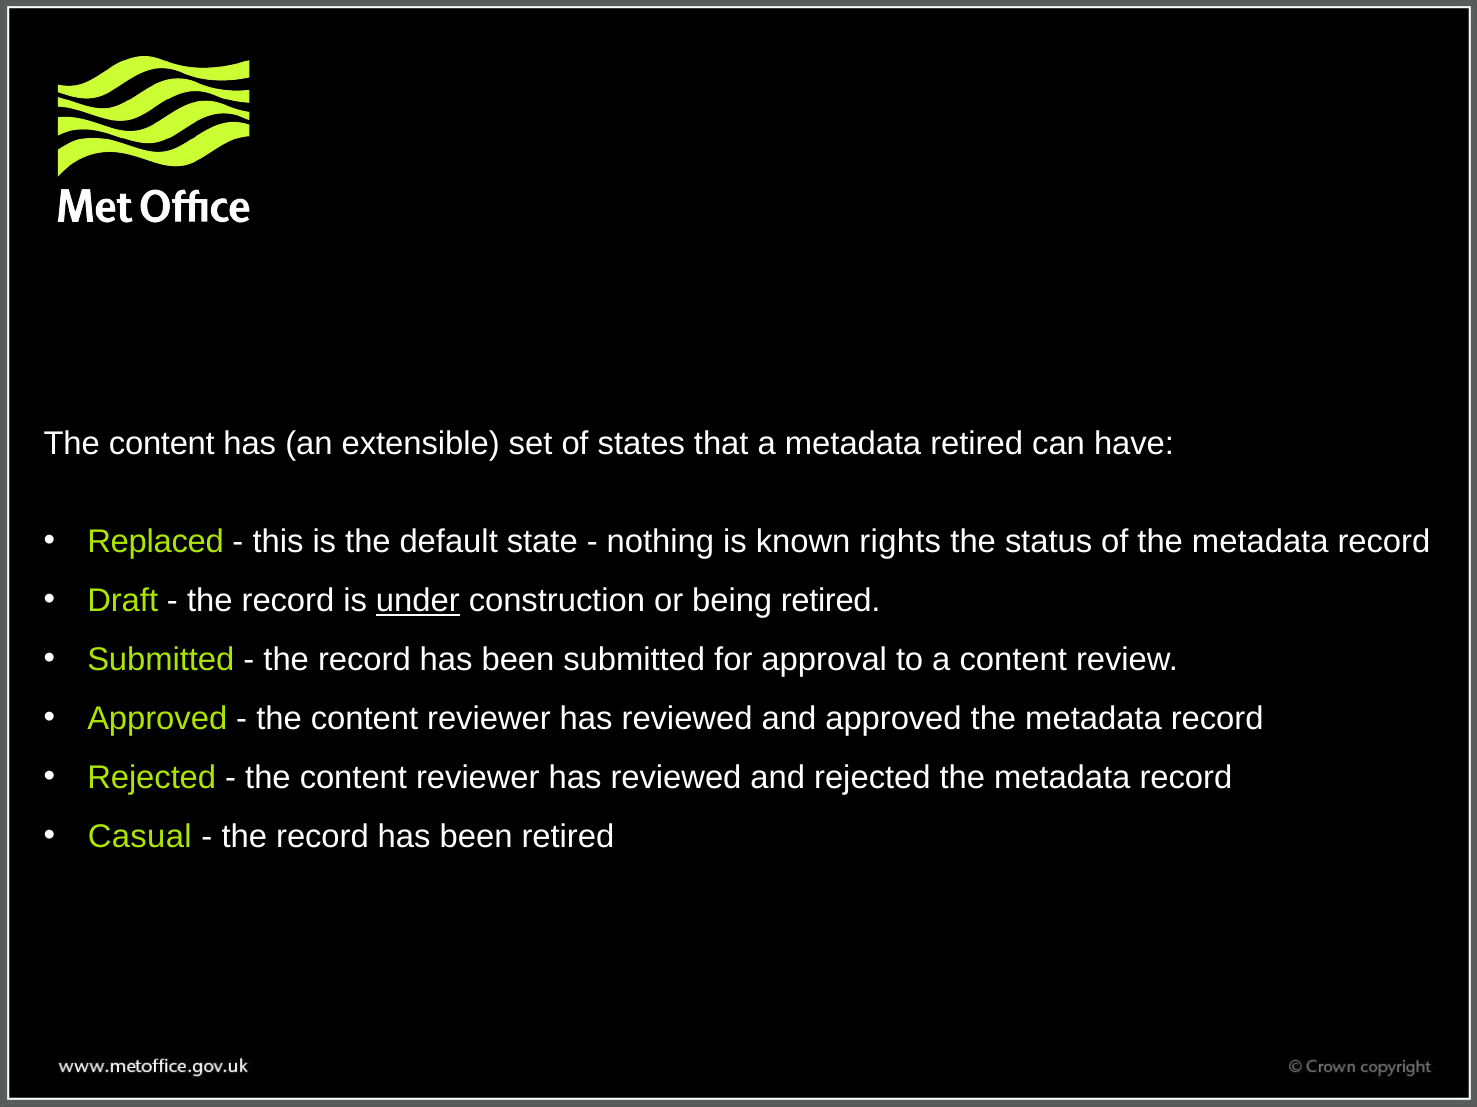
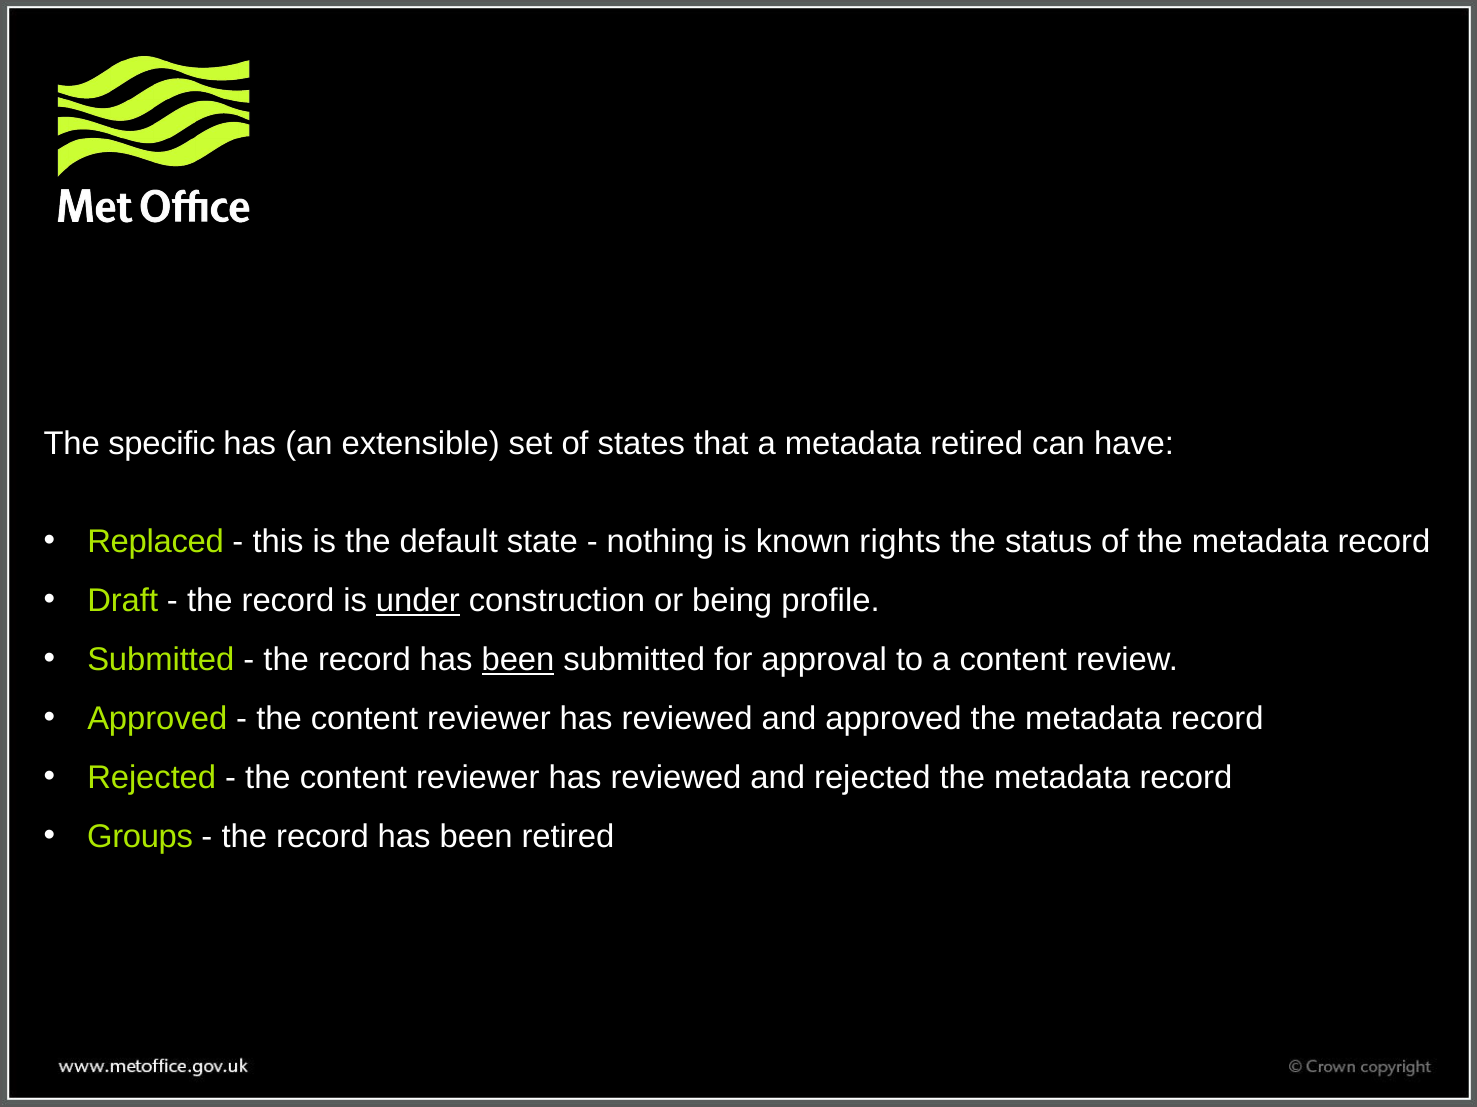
content: content -> specific (162, 444)
being retired: retired -> profile (830, 601)
been underline: none -> present (518, 660)
Casual: Casual -> Groups (140, 837)
